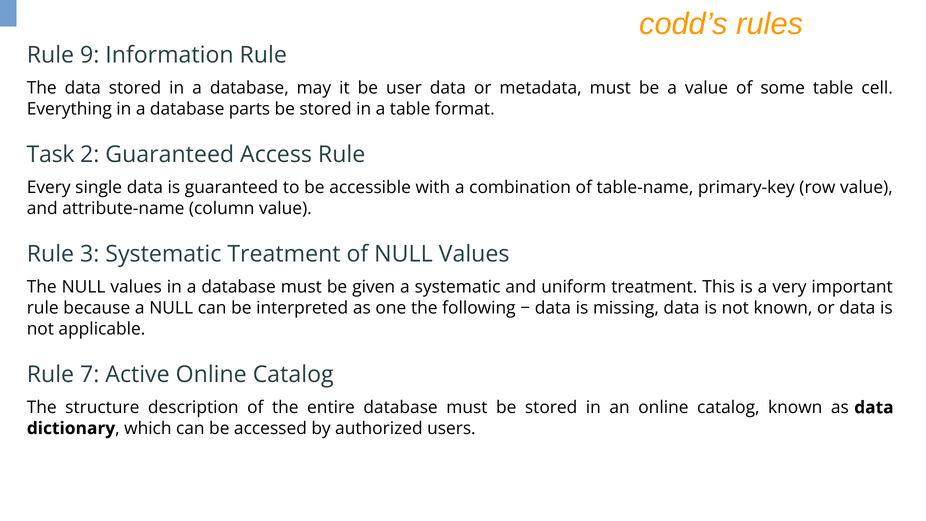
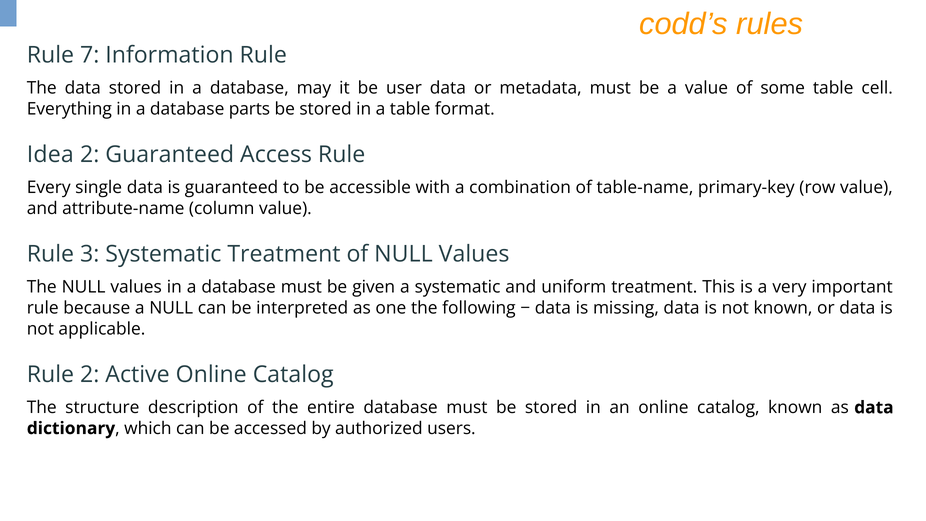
9: 9 -> 7 (90, 55)
Task: Task -> Idea (50, 154)
Rule 7: 7 -> 2 (90, 374)
